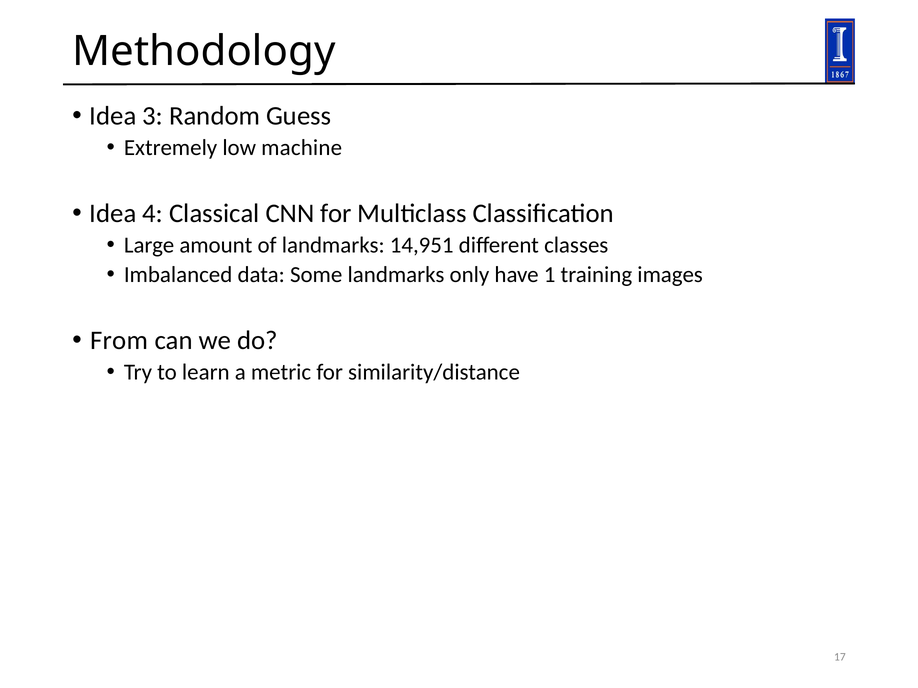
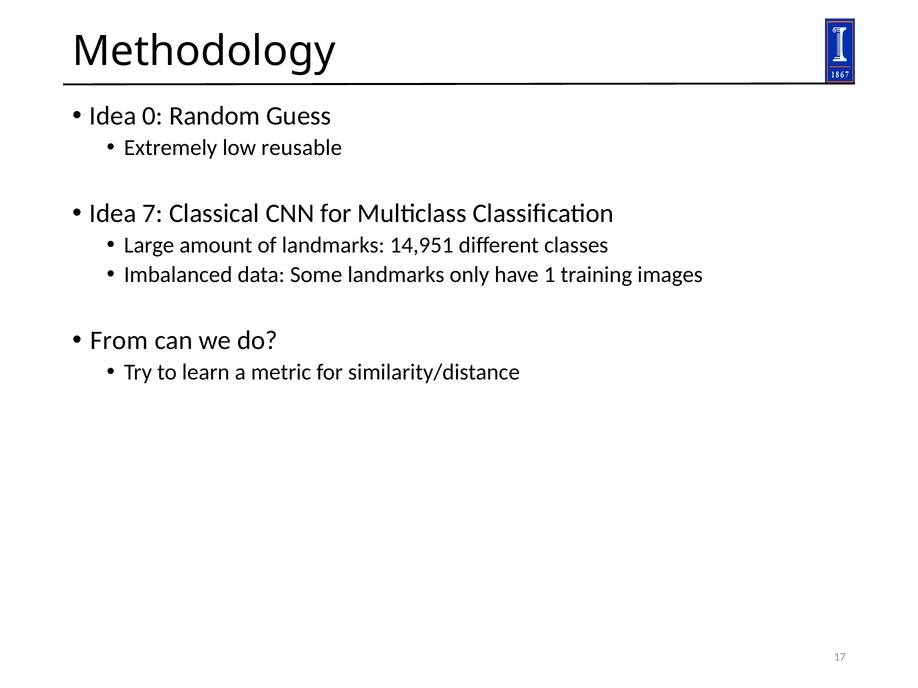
3: 3 -> 0 (153, 116)
machine: machine -> reusable (302, 148)
4: 4 -> 7 (153, 214)
